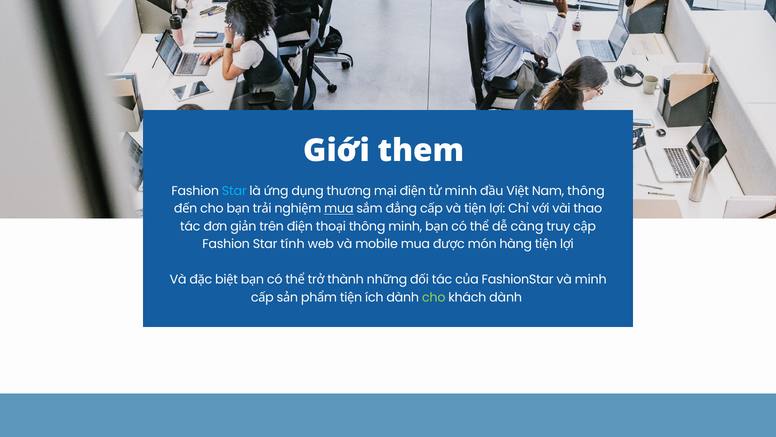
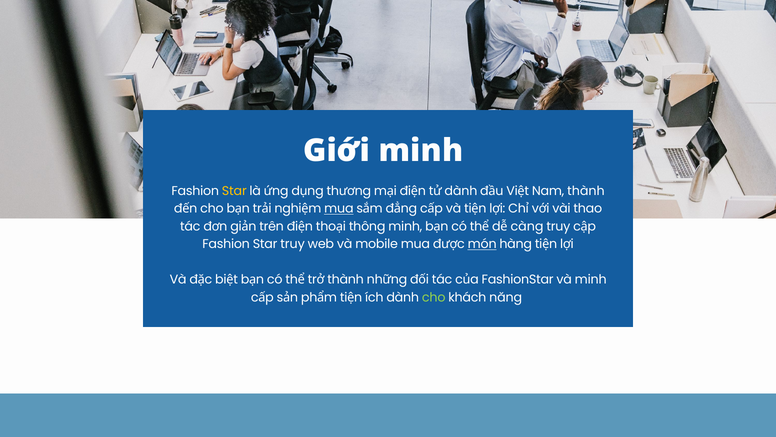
Giới them: them -> minh (421, 151)
Star colour: light blue -> yellow (234, 191)
minh: minh -> dành (461, 191)
Nam thông: thông -> thành (586, 191)
Star tính: tính -> truy (293, 244)
món underline: none -> present (482, 244)
khách dành: dành -> năng (506, 297)
